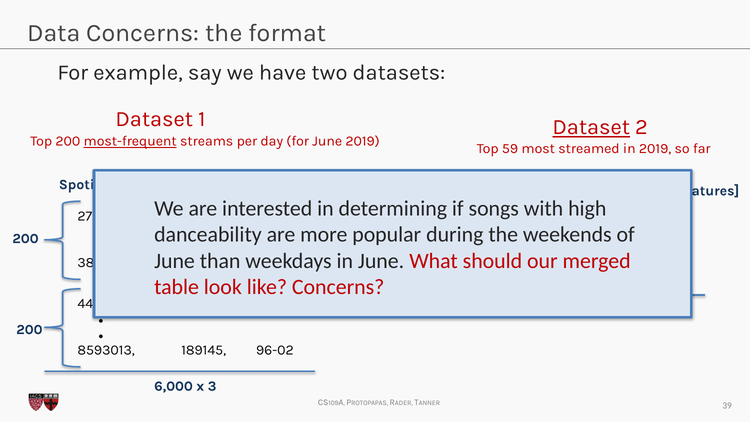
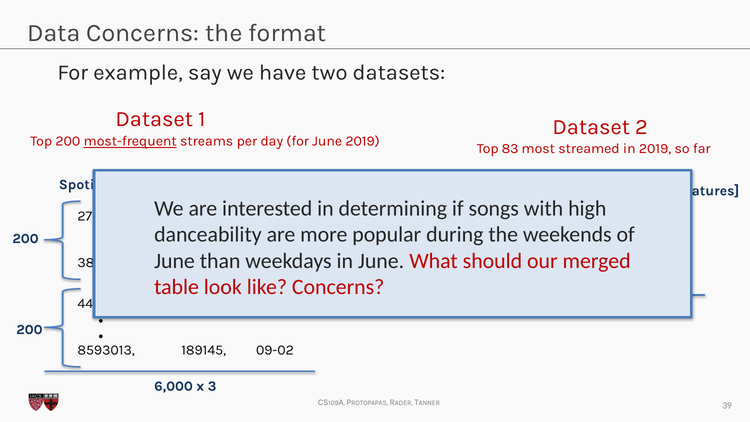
Dataset underline: present -> none (591, 127)
59: 59 -> 83 (510, 148)
96-02: 96-02 -> 09-02 (275, 350)
